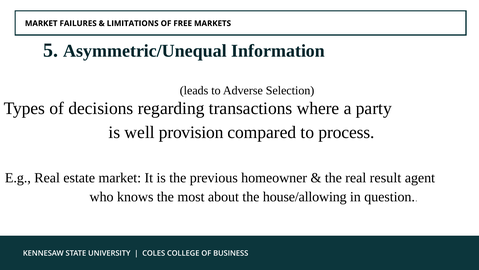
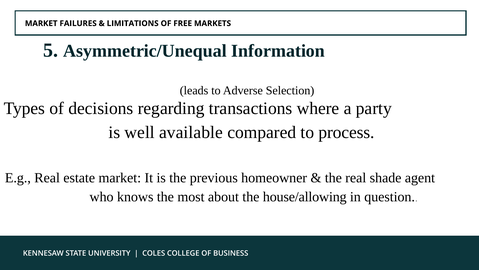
provision: provision -> available (191, 132)
result: result -> shade (386, 177)
